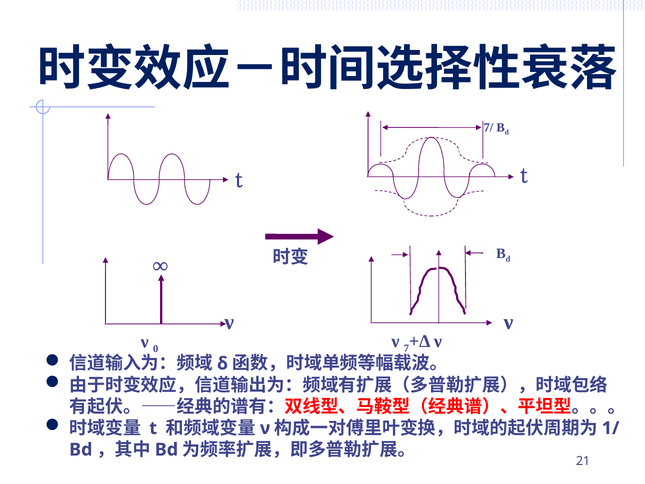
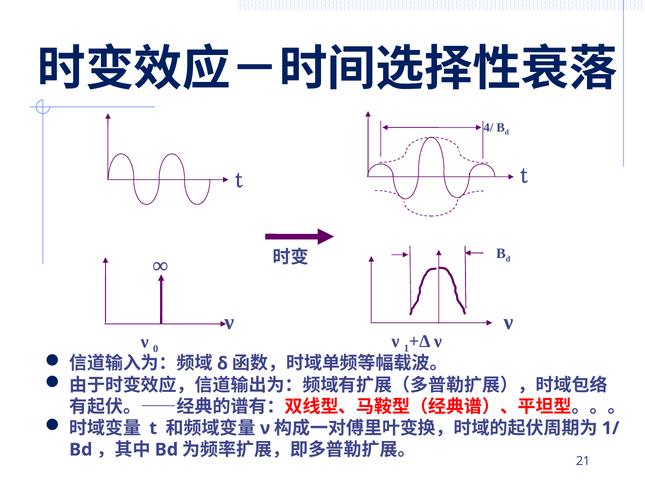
7/: 7/ -> 4/ (488, 127)
7: 7 -> 1 (406, 348)
